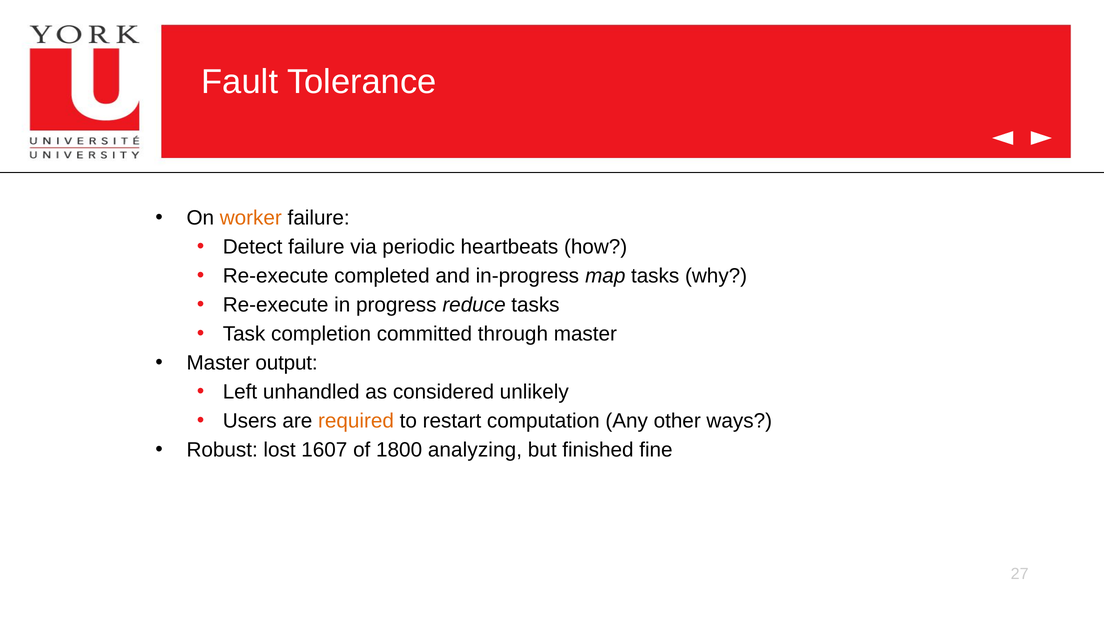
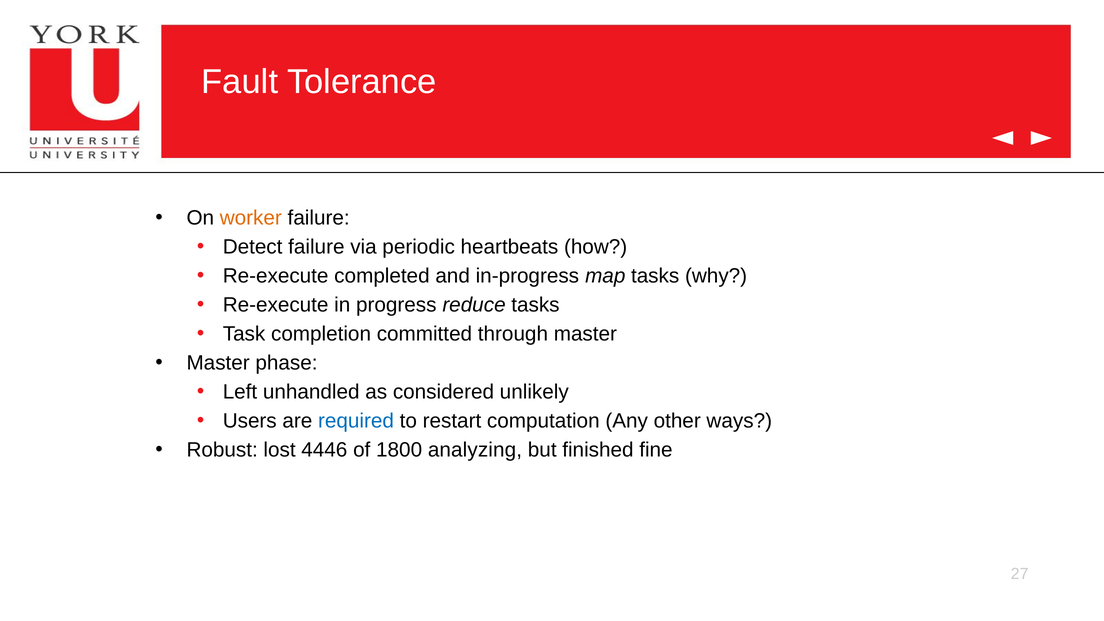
output: output -> phase (286, 363)
required colour: orange -> blue (356, 421)
1607: 1607 -> 4446 (324, 450)
